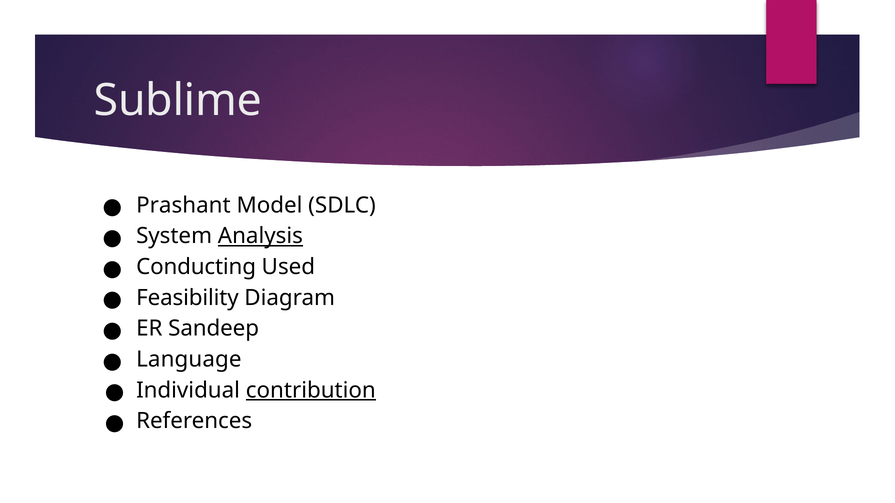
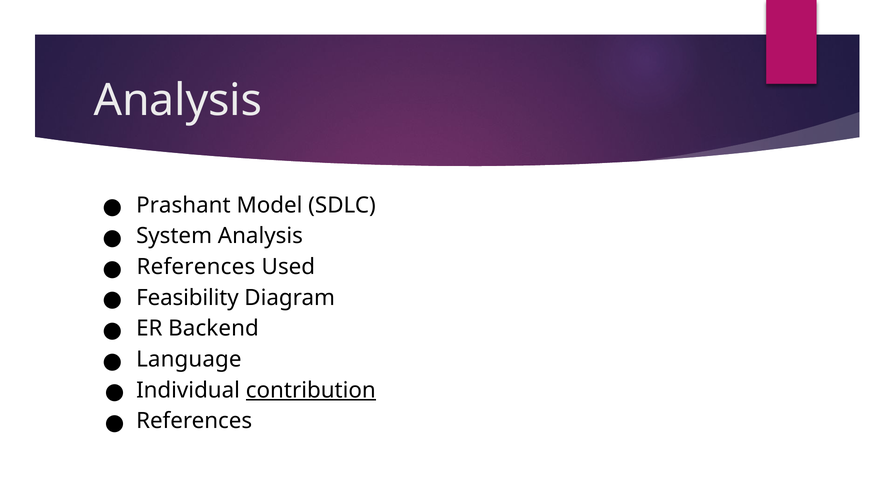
Sublime: Sublime -> Analysis (178, 101)
Analysis underline: present -> none (260, 236)
Conducting: Conducting -> References (196, 267)
Sandeep: Sandeep -> Backend (214, 329)
